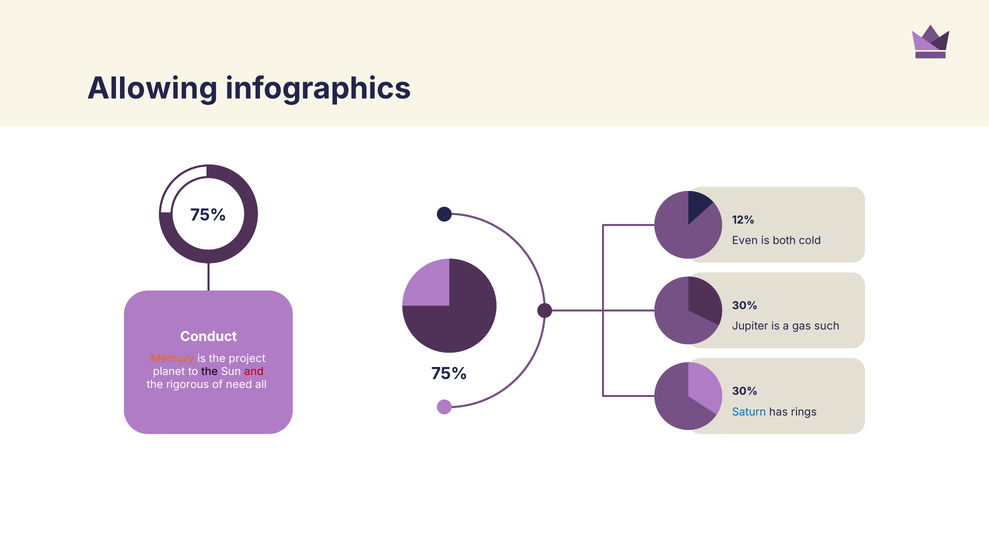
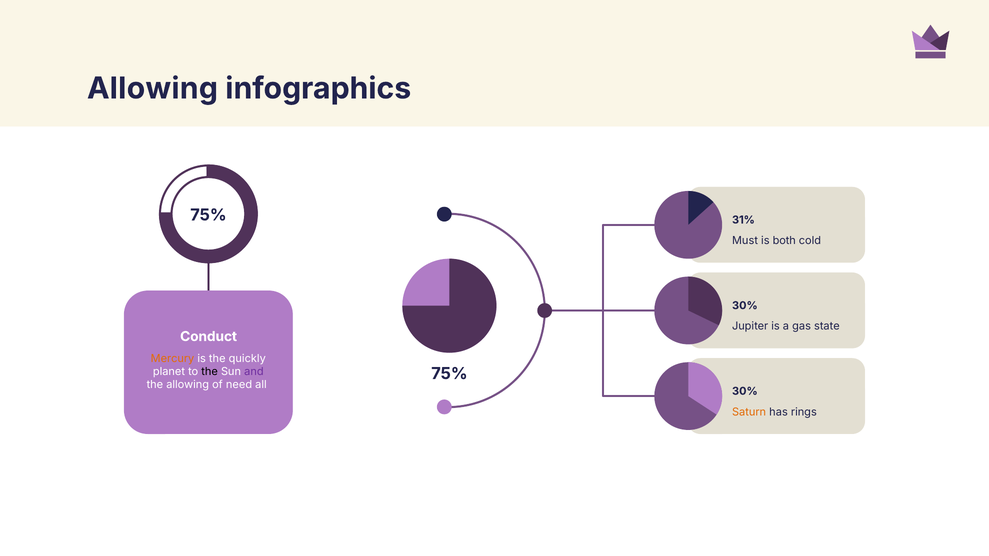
12%: 12% -> 31% (743, 220)
Even: Even -> Must (745, 241)
such: such -> state (827, 326)
project: project -> quickly (247, 359)
and colour: red -> purple (254, 372)
the rigorous: rigorous -> allowing (188, 385)
Saturn colour: blue -> orange (749, 412)
